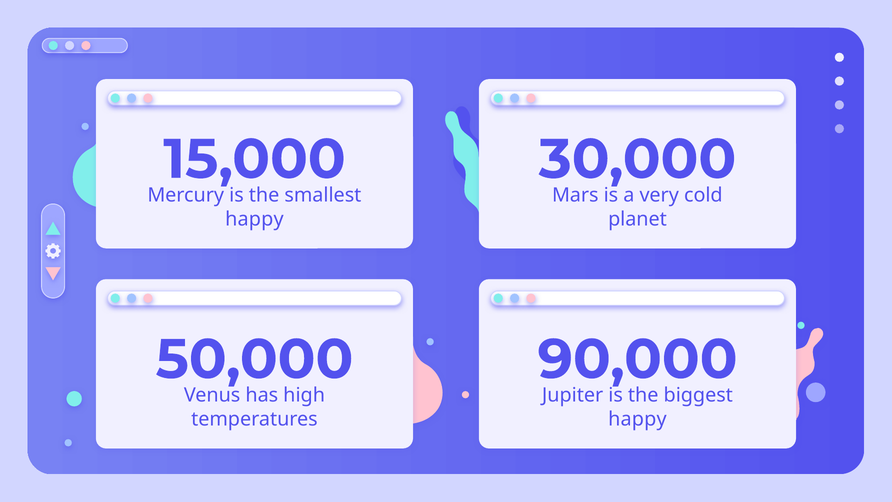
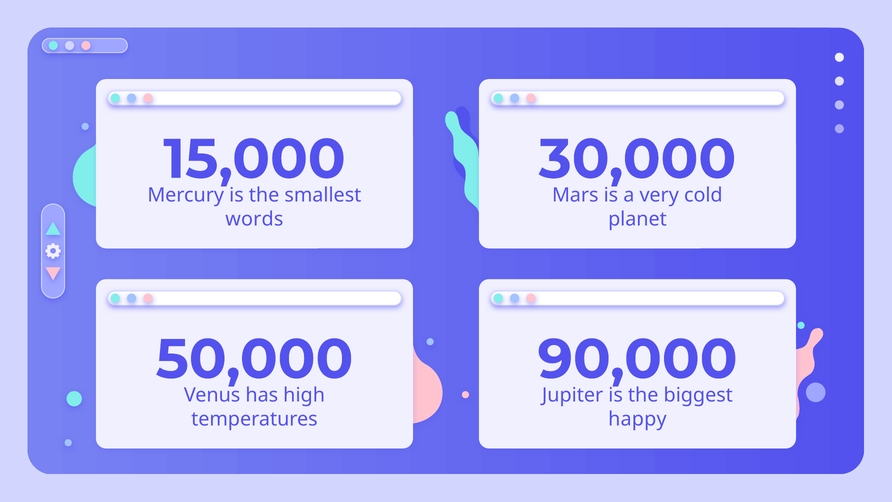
happy: happy -> words (254, 219)
